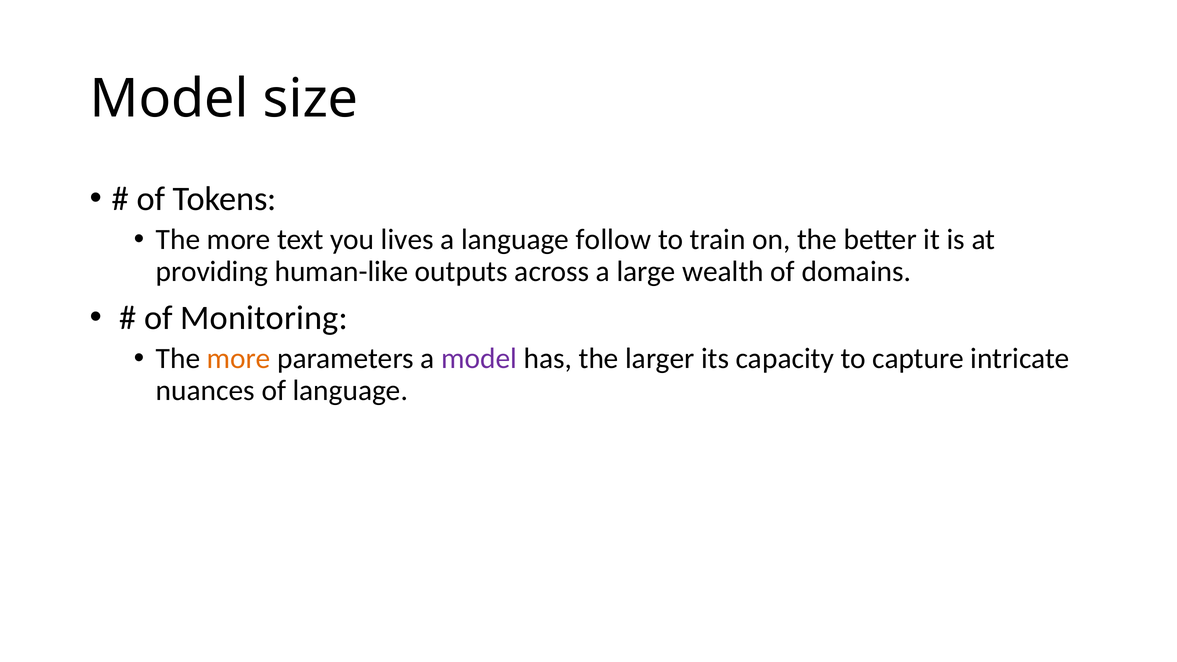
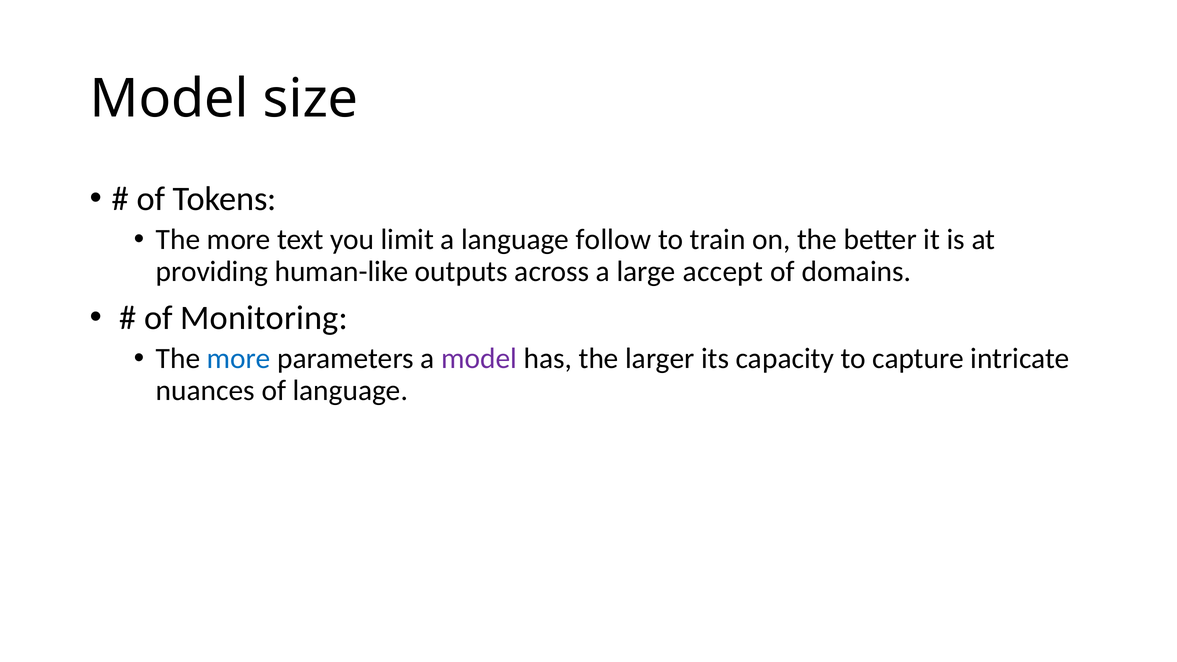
lives: lives -> limit (407, 240)
wealth: wealth -> accept (723, 271)
more colour: orange -> blue (239, 359)
